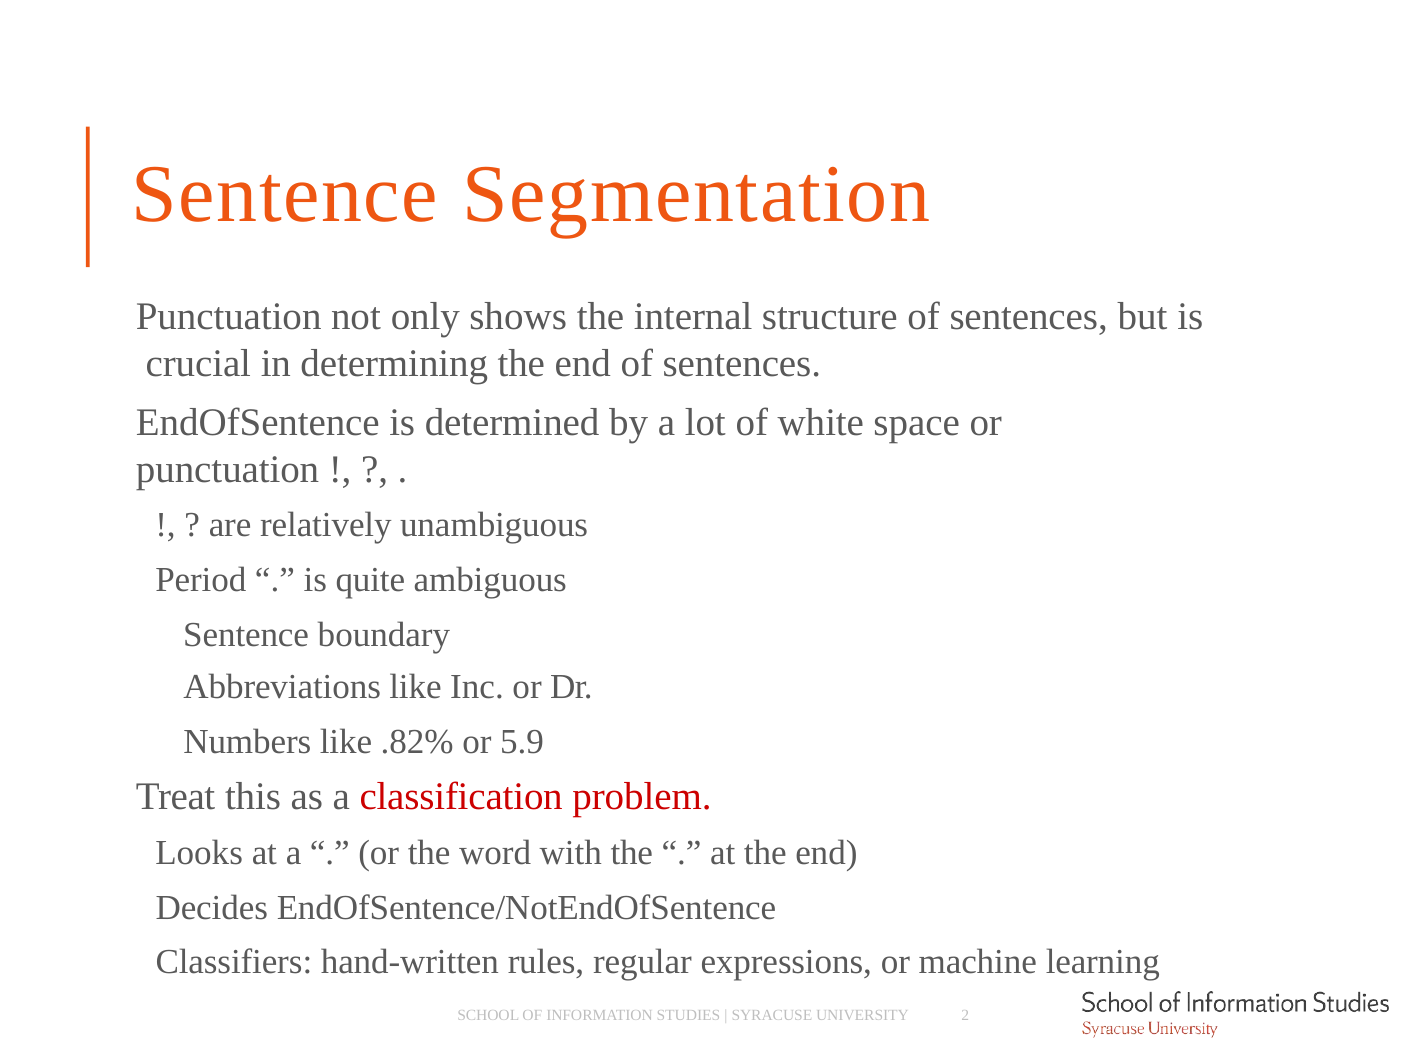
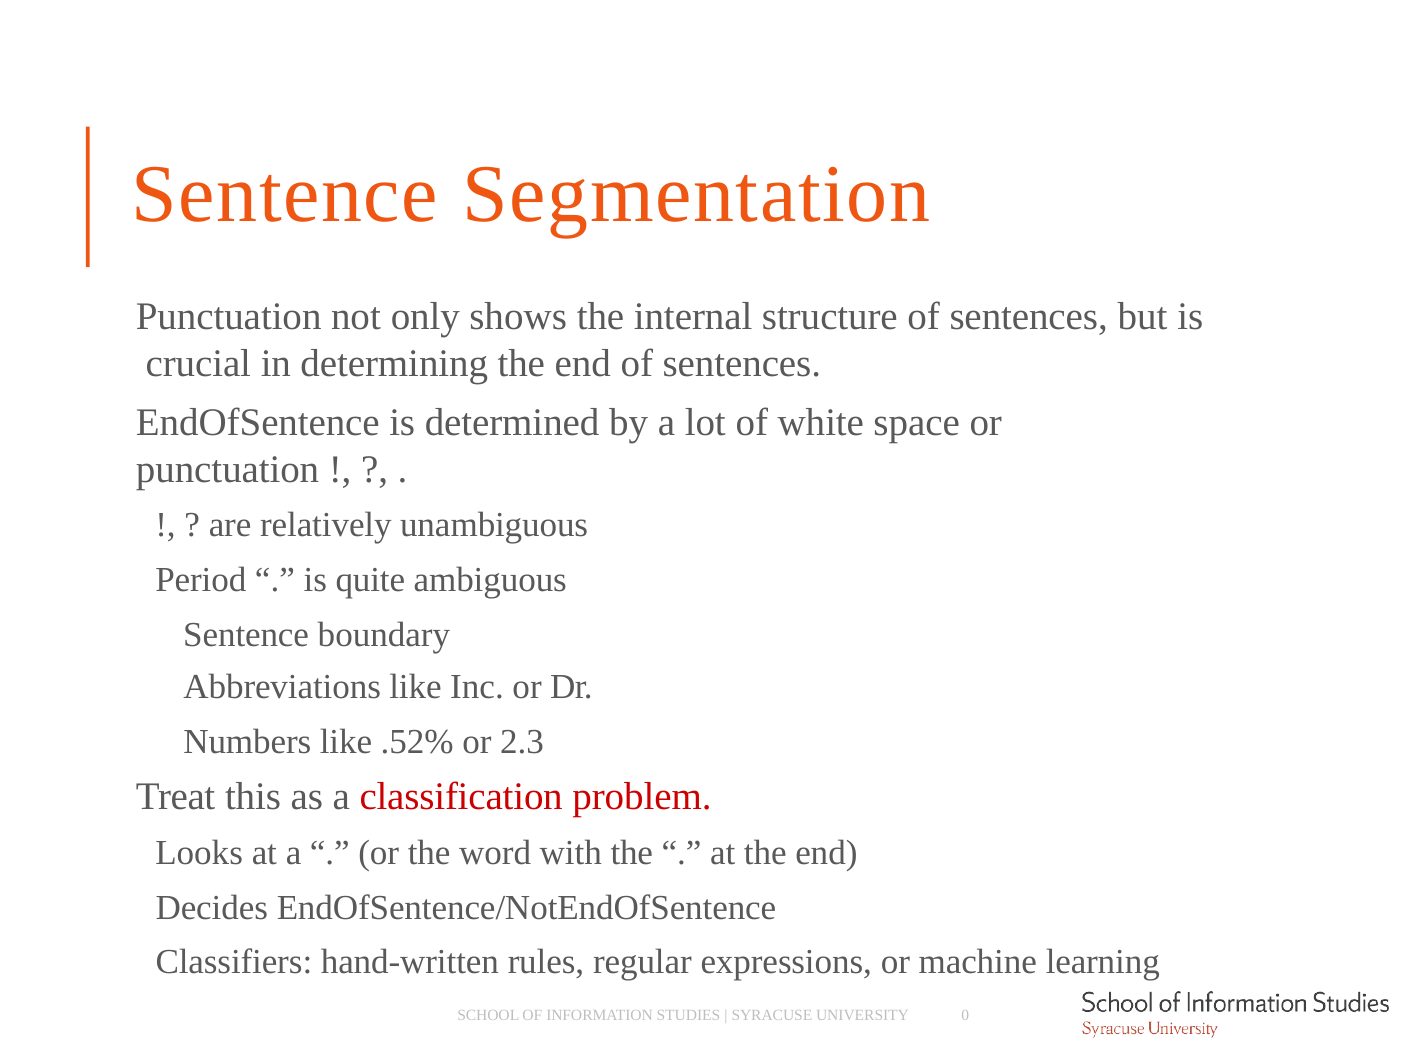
.82%: .82% -> .52% (417, 742)
5.9: 5.9 -> 2.3 (522, 742)
2: 2 -> 0 (965, 1016)
